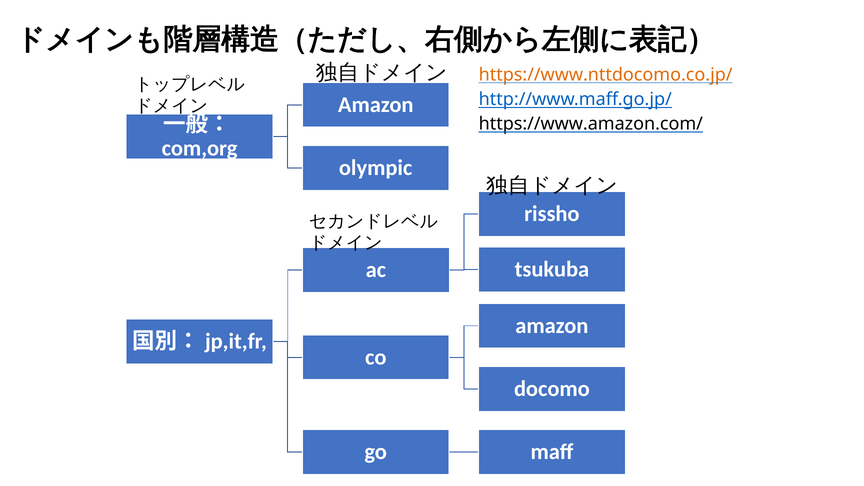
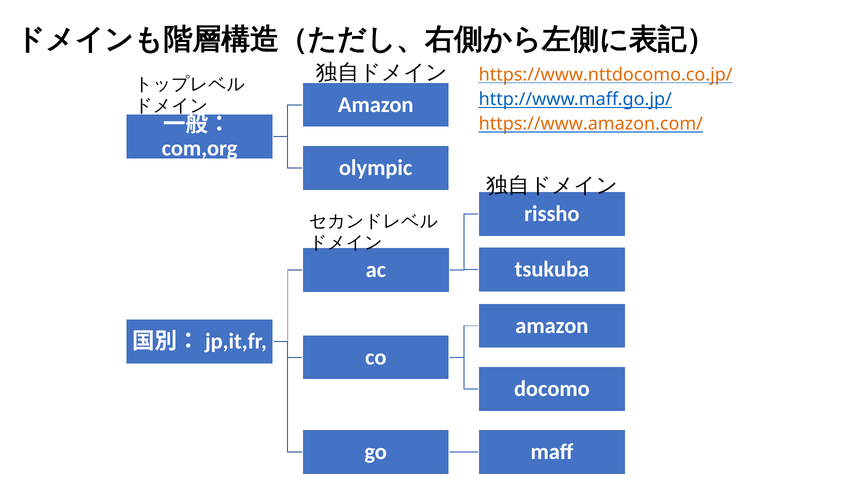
https://www.amazon.com/ colour: black -> orange (591, 124)
